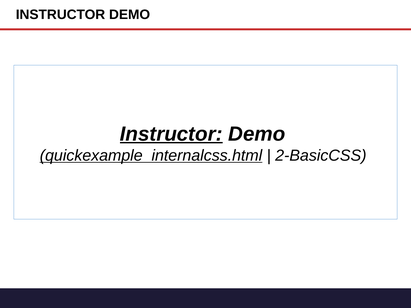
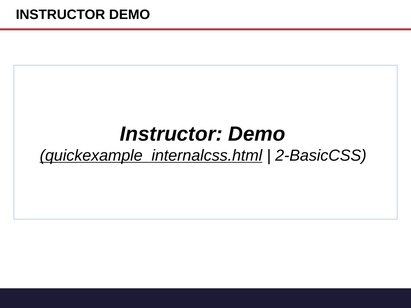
Instructor underline: present -> none (171, 134)
